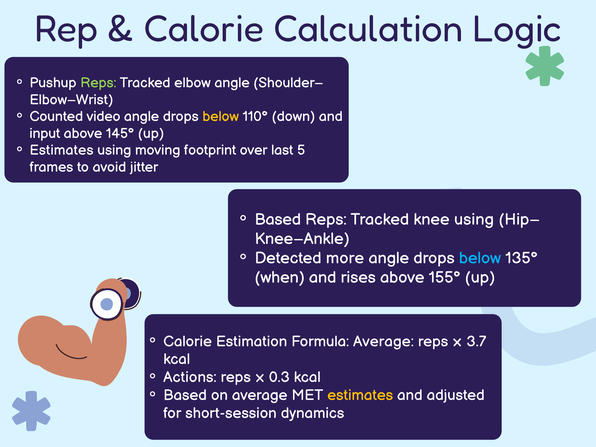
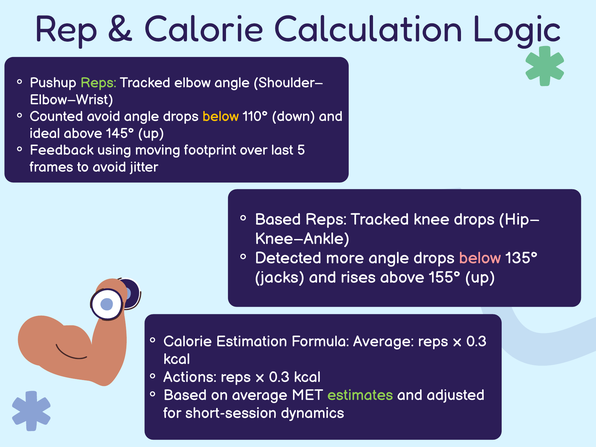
Counted video: video -> avoid (104, 117)
input: input -> ideal (45, 133)
Estimates: Estimates -> Feedback (62, 150)
knee using: using -> drops (474, 219)
below colour: light blue -> pink (480, 258)
when: when -> jacks (280, 278)
3.7: 3.7 -> 0.3 (476, 341)
estimates colour: yellow -> light green (360, 395)
